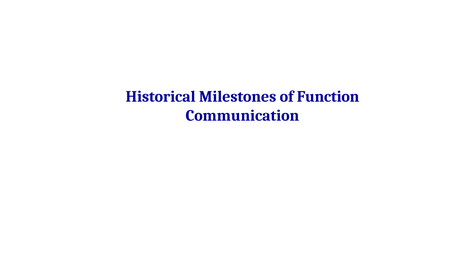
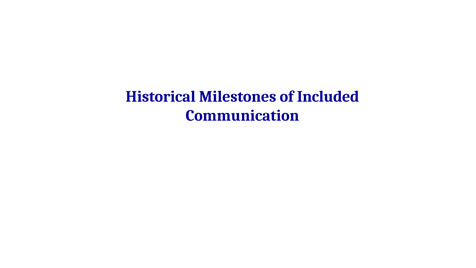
Function: Function -> Included (328, 97)
